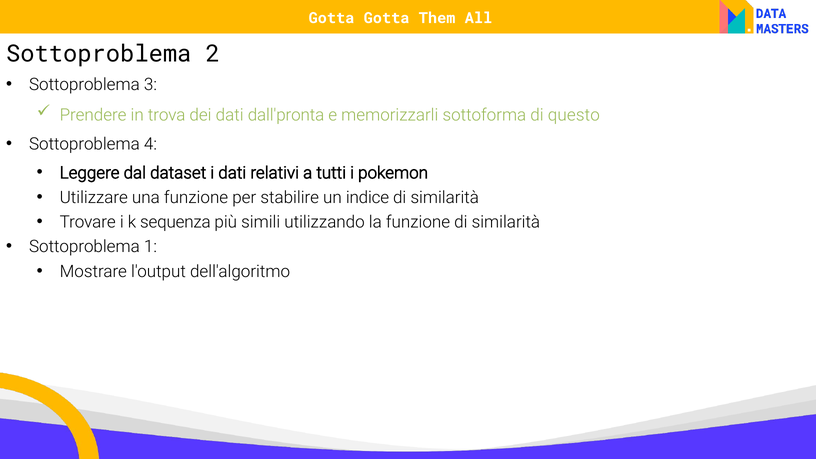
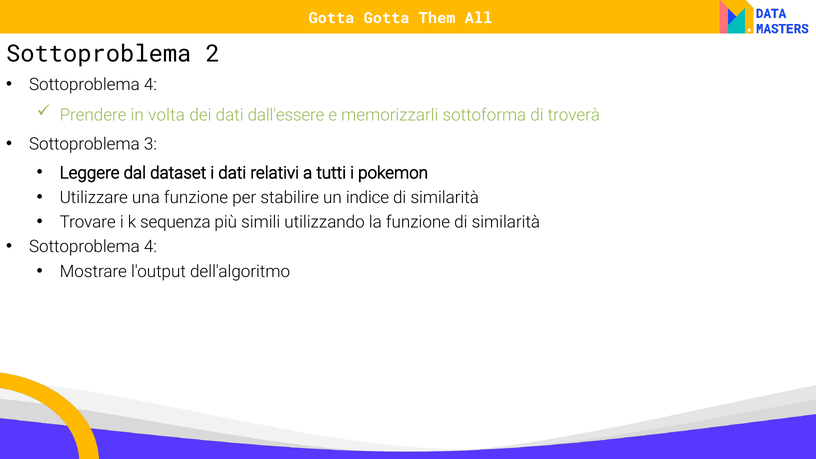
3: 3 -> 4 (150, 84)
trova: trova -> volta (167, 115)
dall'pronta: dall'pronta -> dall'essere (286, 115)
questo: questo -> troverà (574, 115)
4: 4 -> 3 (150, 144)
1: 1 -> 4 (150, 247)
